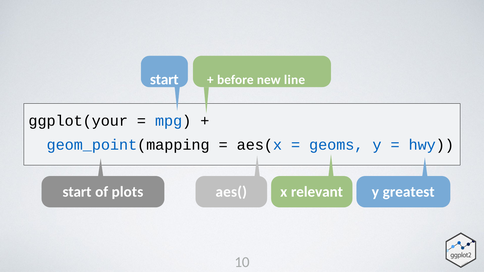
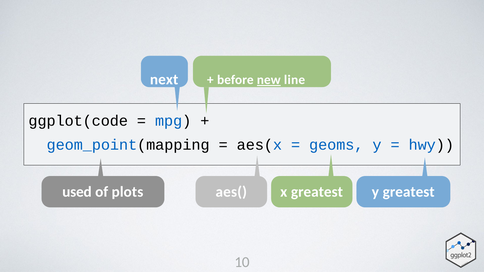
start: start -> next (164, 79)
new underline: none -> present (269, 80)
ggplot(your: ggplot(your -> ggplot(code (78, 121)
start: start -> used (77, 192)
x relevant: relevant -> greatest (317, 192)
